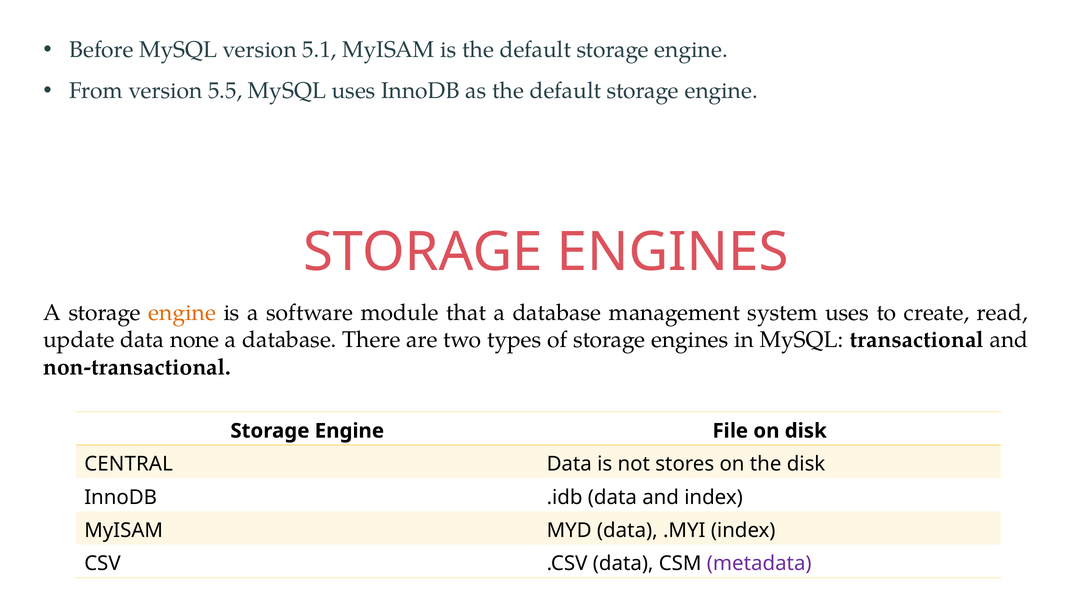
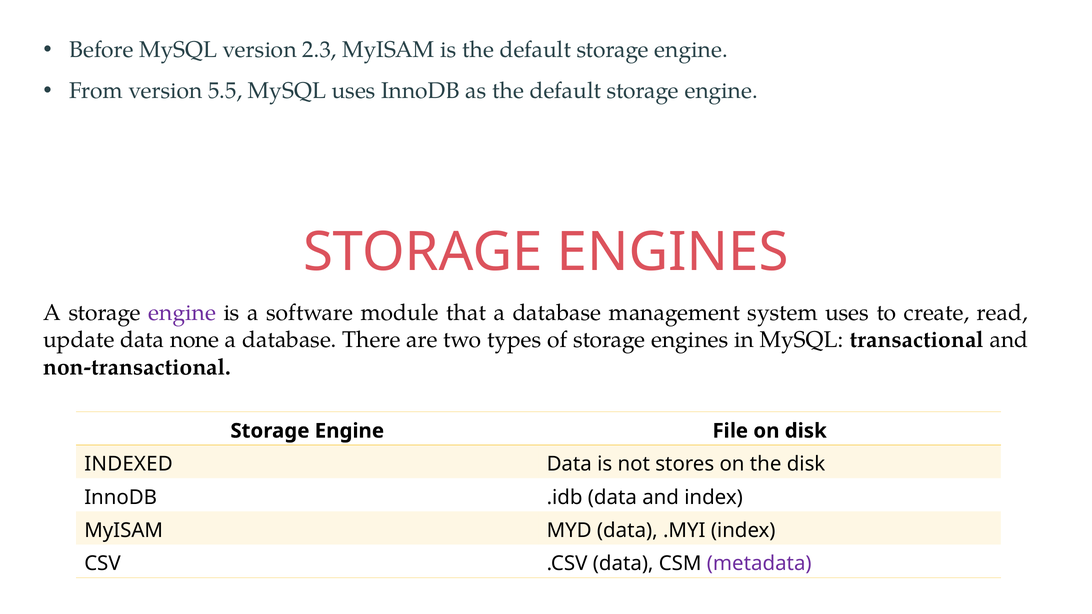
5.1: 5.1 -> 2.3 (320, 50)
engine colour: orange -> purple (182, 313)
CENTRAL: CENTRAL -> INDEXED (129, 464)
